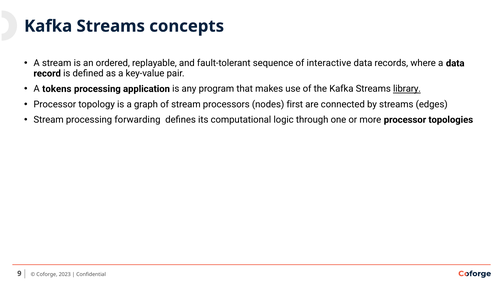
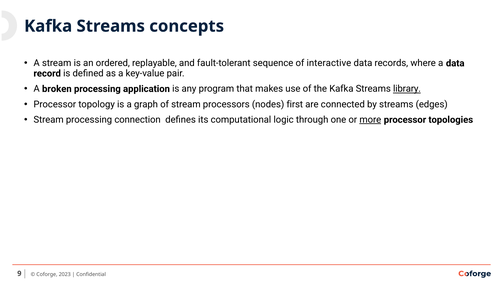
tokens: tokens -> broken (57, 89)
forwarding: forwarding -> connection (138, 119)
more underline: none -> present (370, 119)
